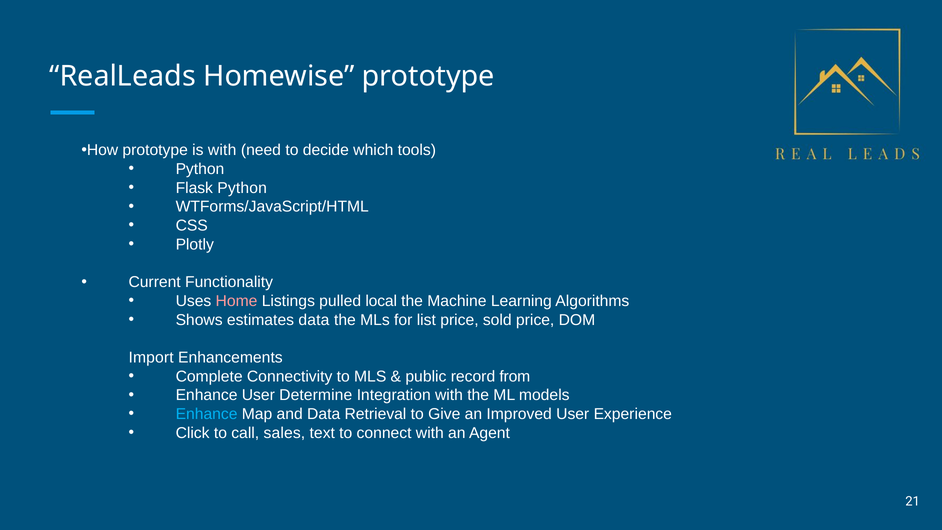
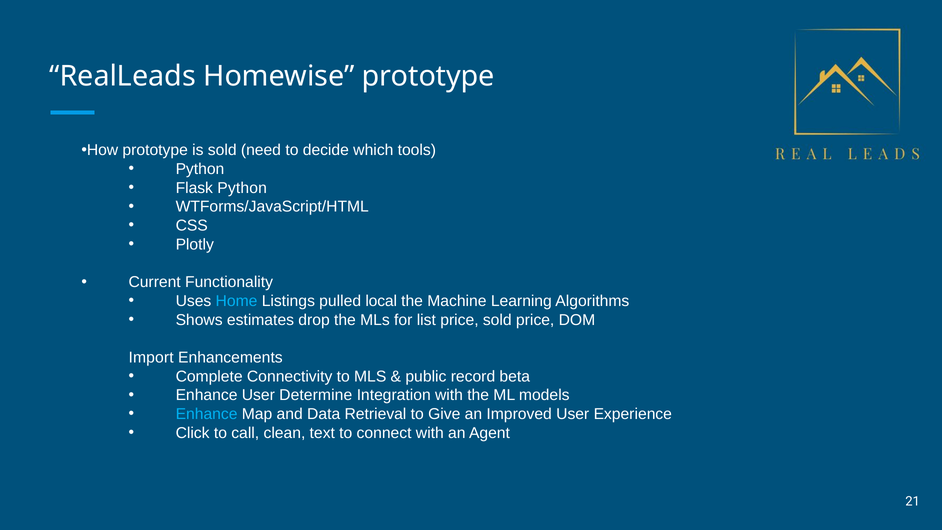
is with: with -> sold (222, 150)
Home colour: pink -> light blue (237, 301)
estimates data: data -> drop (314, 320)
from: from -> beta (515, 376)
sales: sales -> clean (284, 433)
